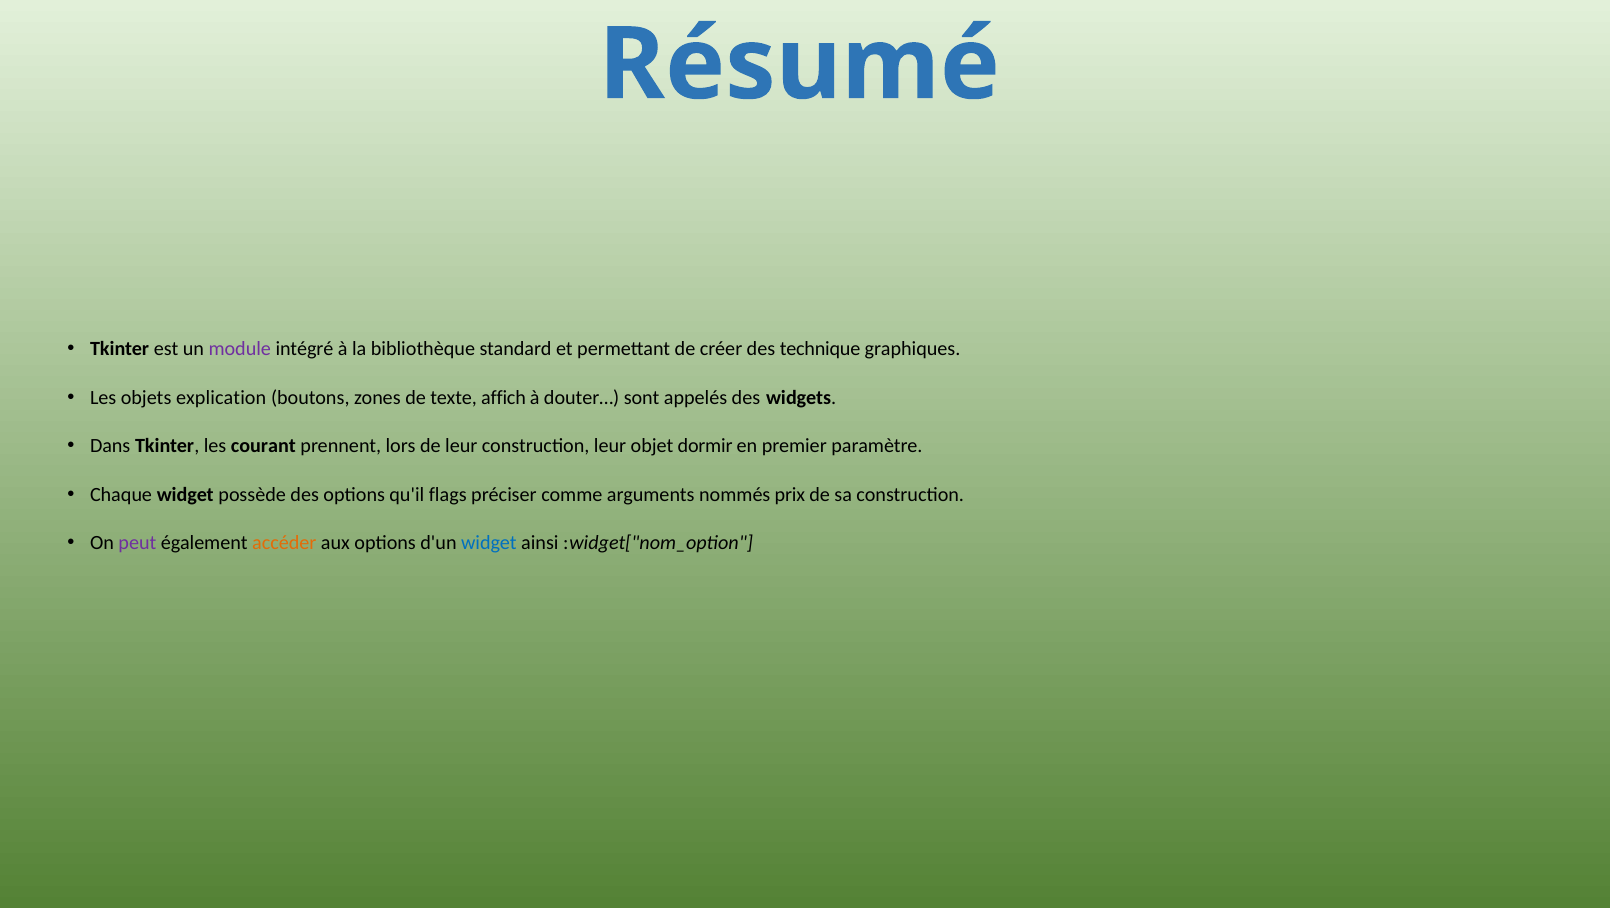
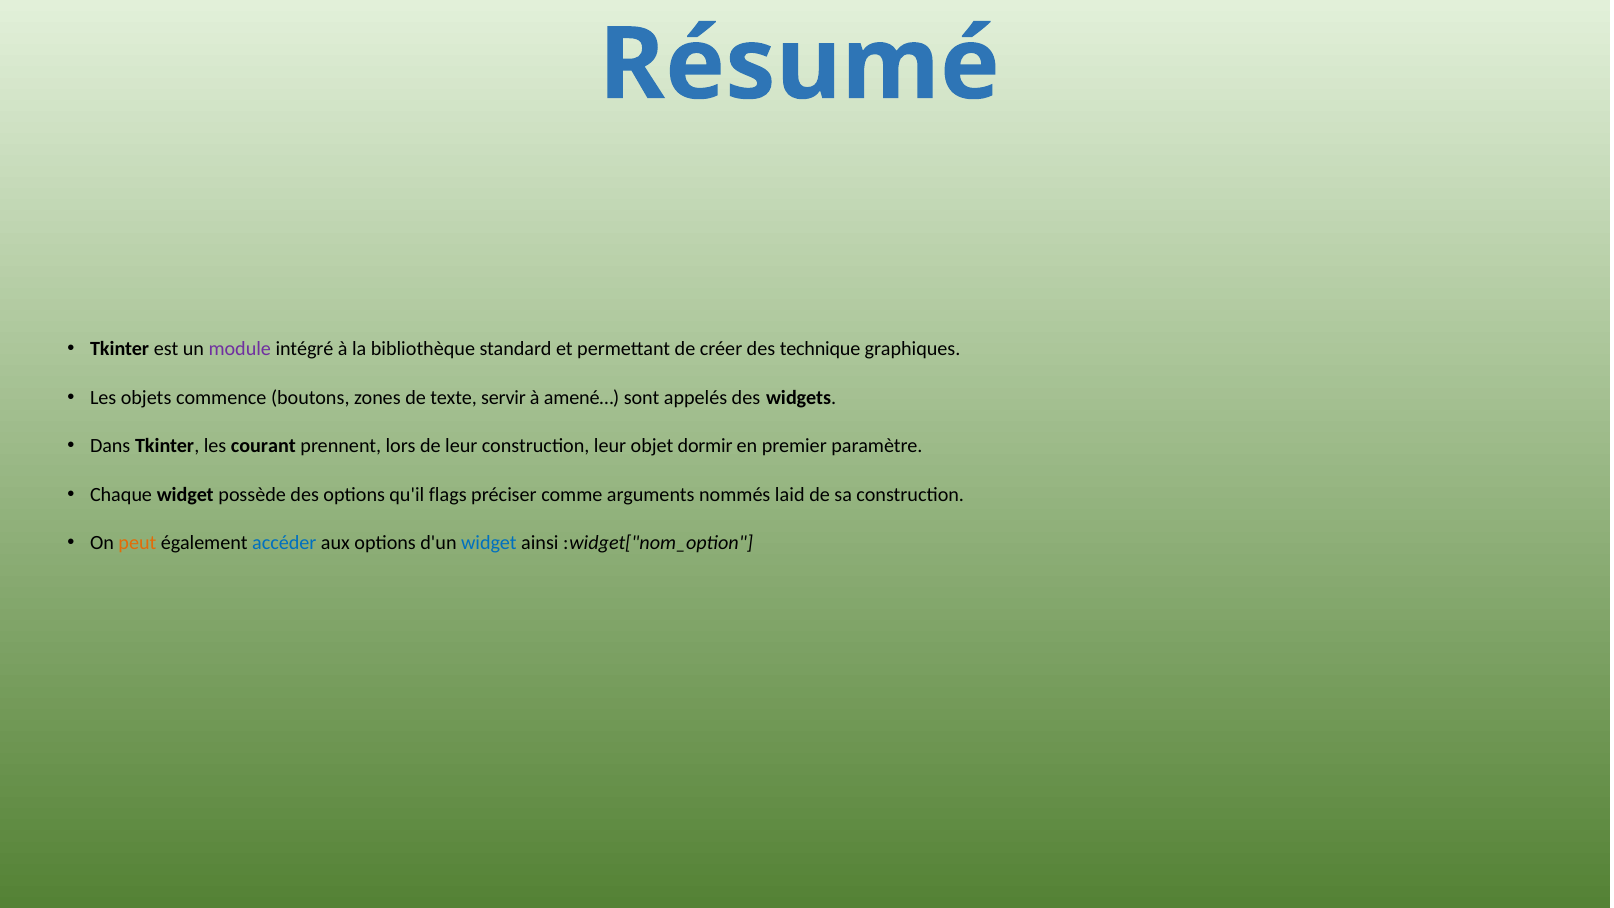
explication: explication -> commence (221, 398)
affich: affich -> servir (504, 398)
douter…: douter… -> amené… (582, 398)
prix: prix -> laid (790, 494)
peut colour: purple -> orange (137, 543)
accéder colour: orange -> blue (284, 543)
